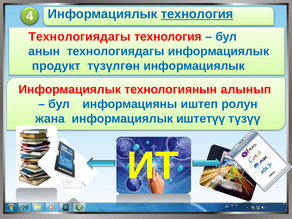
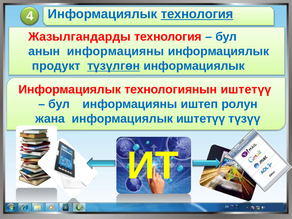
Технологиядагы: Технологиядагы -> Жазылгандарды (79, 37)
анын технологиядагы: технологиядагы -> информацияны (116, 51)
түзүлгөн underline: none -> present (114, 66)
технологиянын алынып: алынып -> иштетүү (246, 89)
